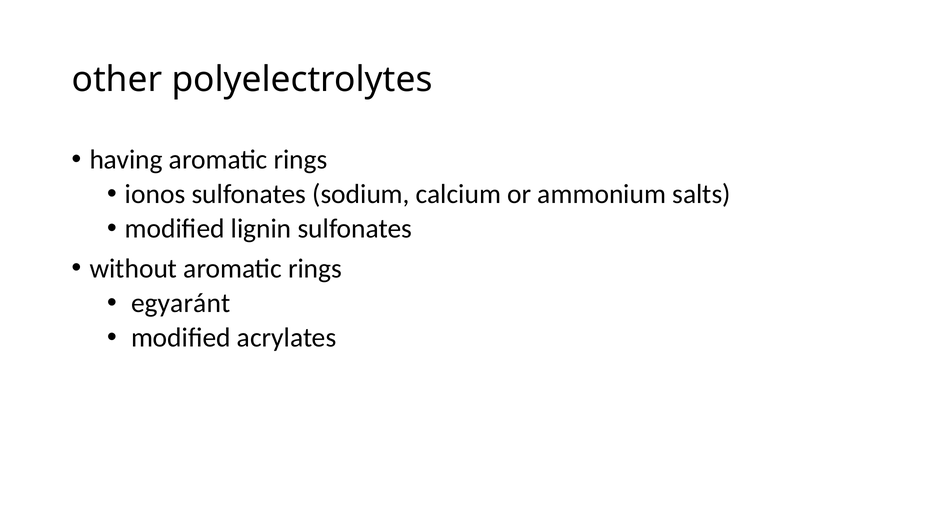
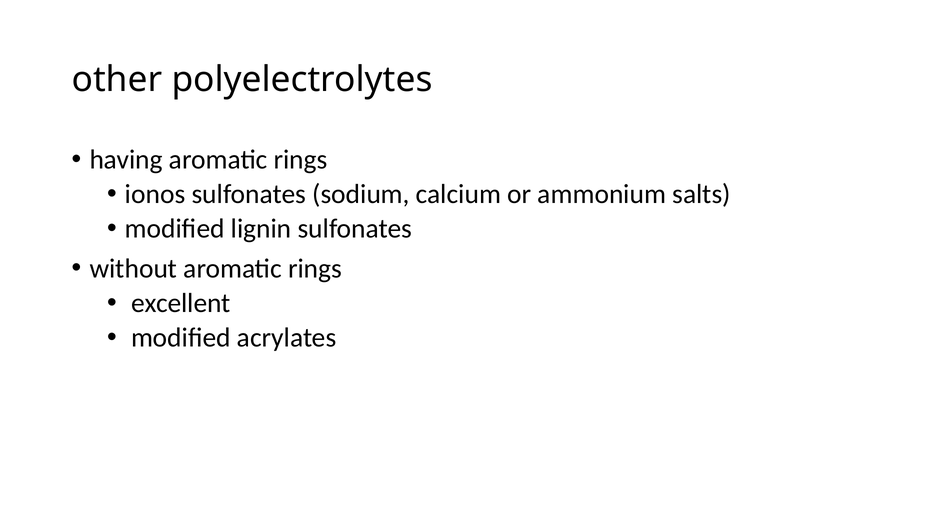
egyaránt: egyaránt -> excellent (181, 303)
